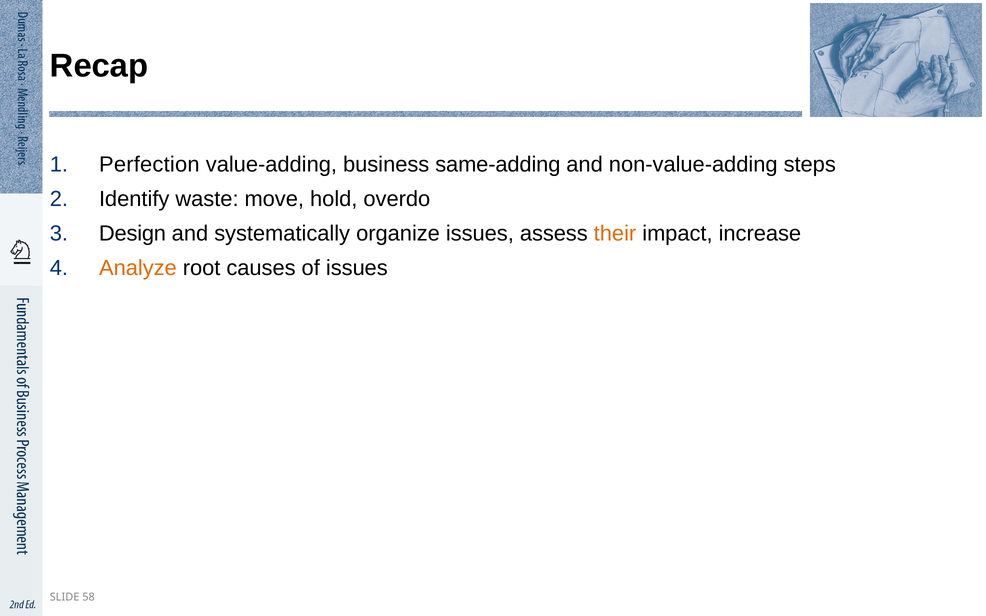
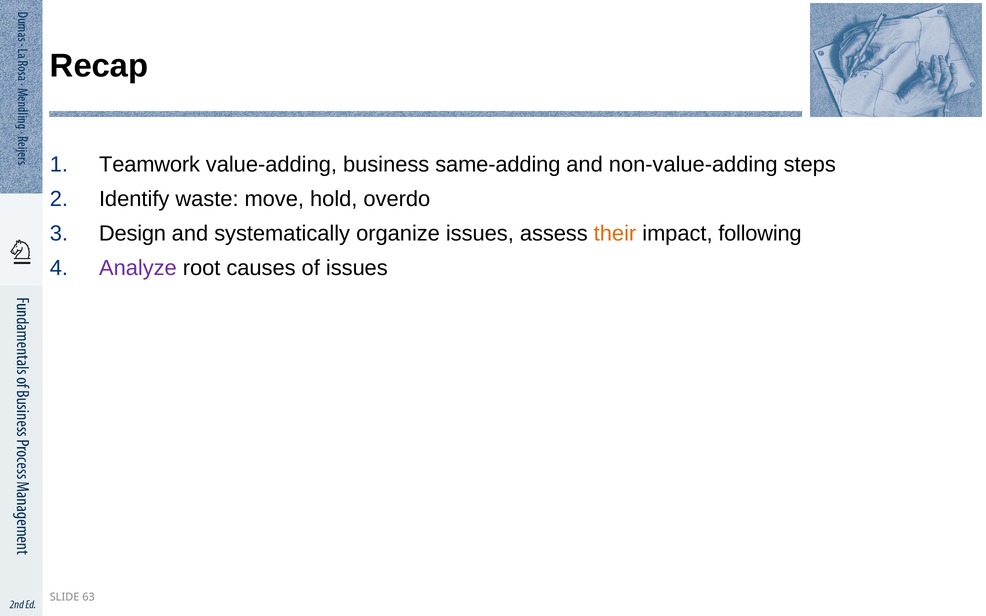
Perfection: Perfection -> Teamwork (150, 165)
increase: increase -> following (760, 233)
Analyze colour: orange -> purple (138, 268)
58: 58 -> 63 (89, 597)
